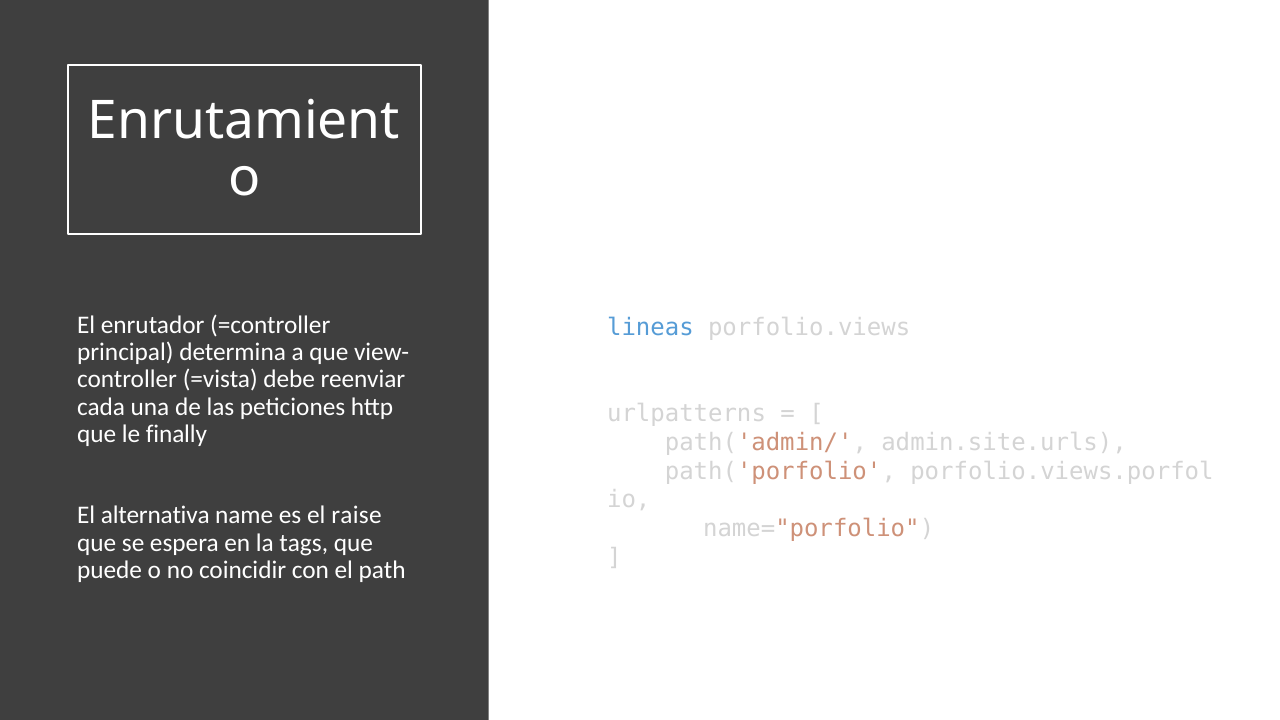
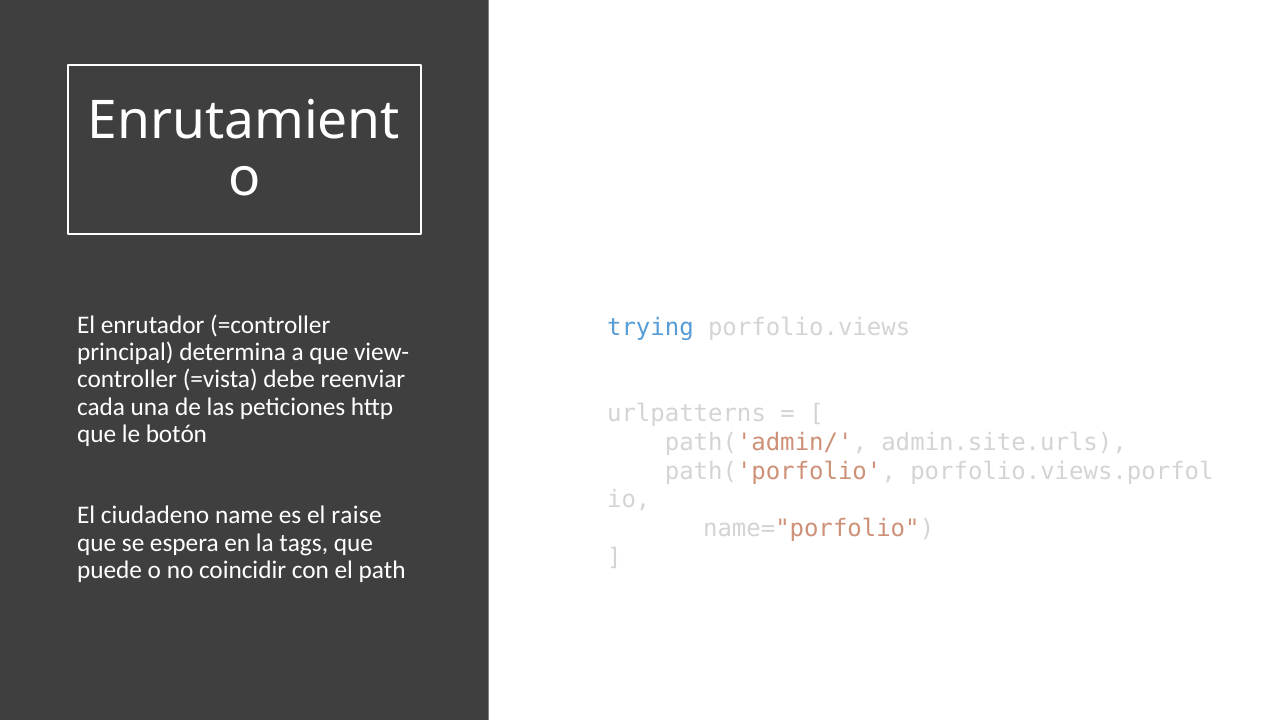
lineas: lineas -> trying (650, 327)
finally: finally -> botón (176, 434)
alternativa: alternativa -> ciudadeno (155, 516)
